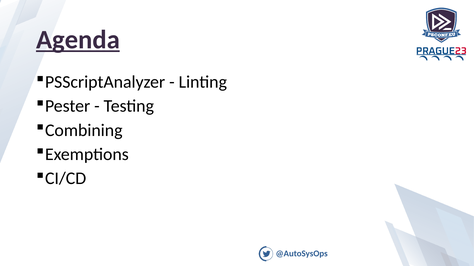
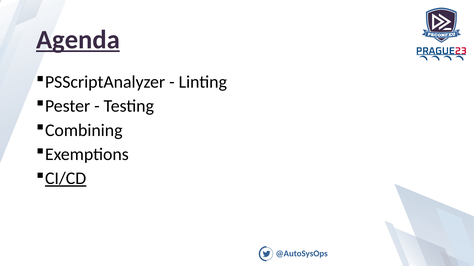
CI/CD underline: none -> present (66, 179)
